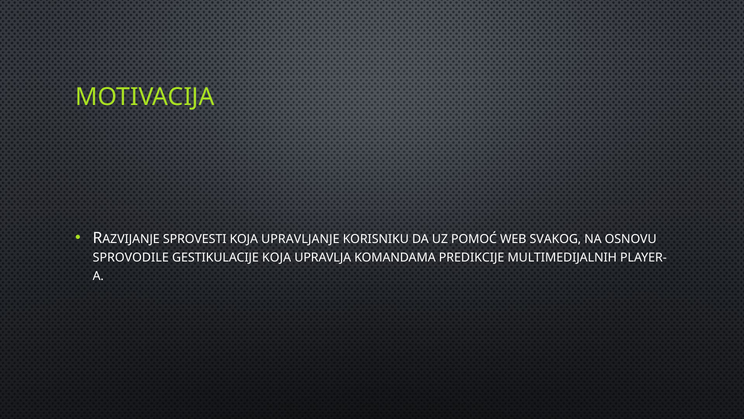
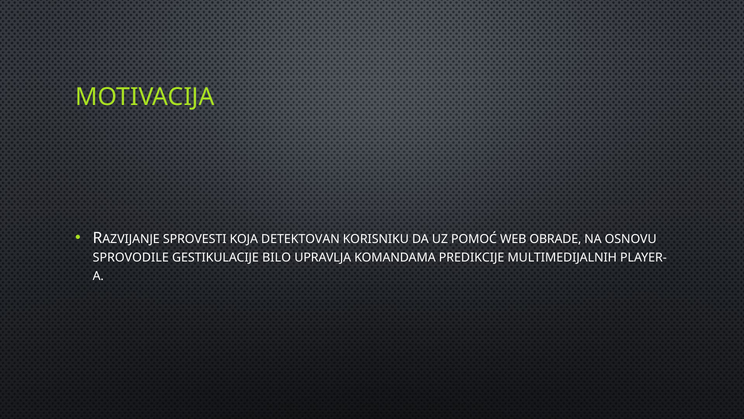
UPRAVLJANJE: UPRAVLJANJE -> DETEKTOVAN (300, 239)
SVAKOG: SVAKOG -> OBRADE (555, 239)
GESTIKULACIJE KOJA: KOJA -> BILO (277, 257)
